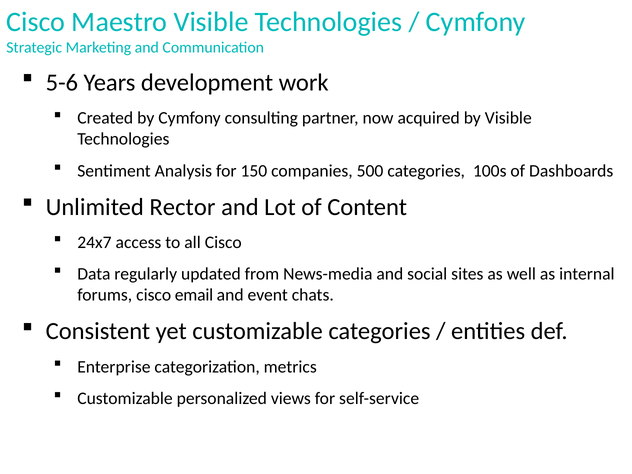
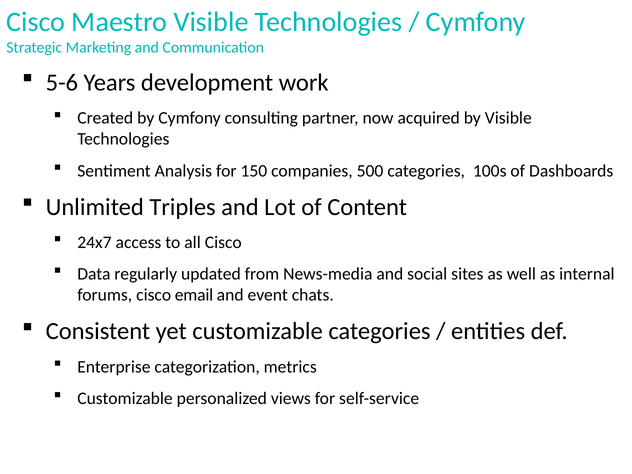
Rector: Rector -> Triples (183, 207)
